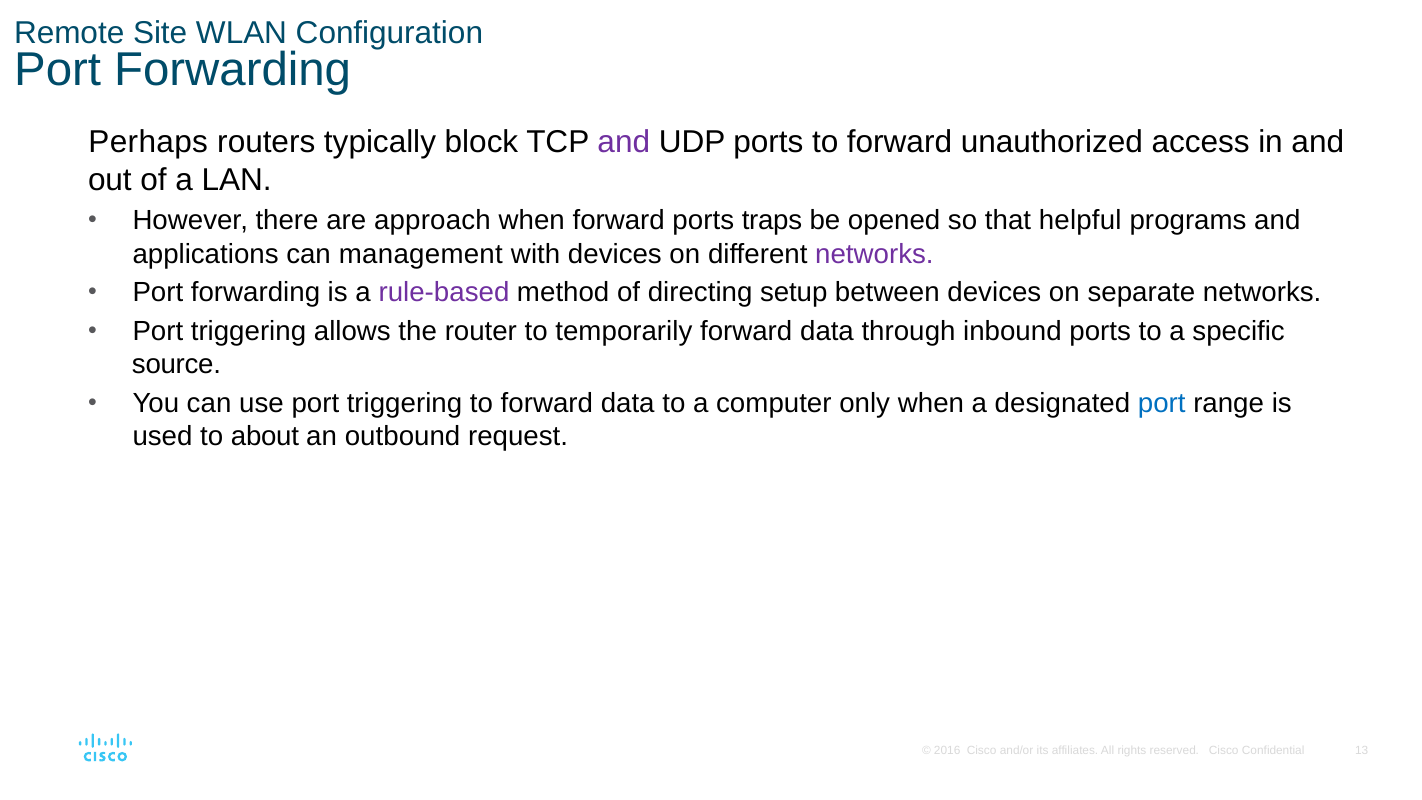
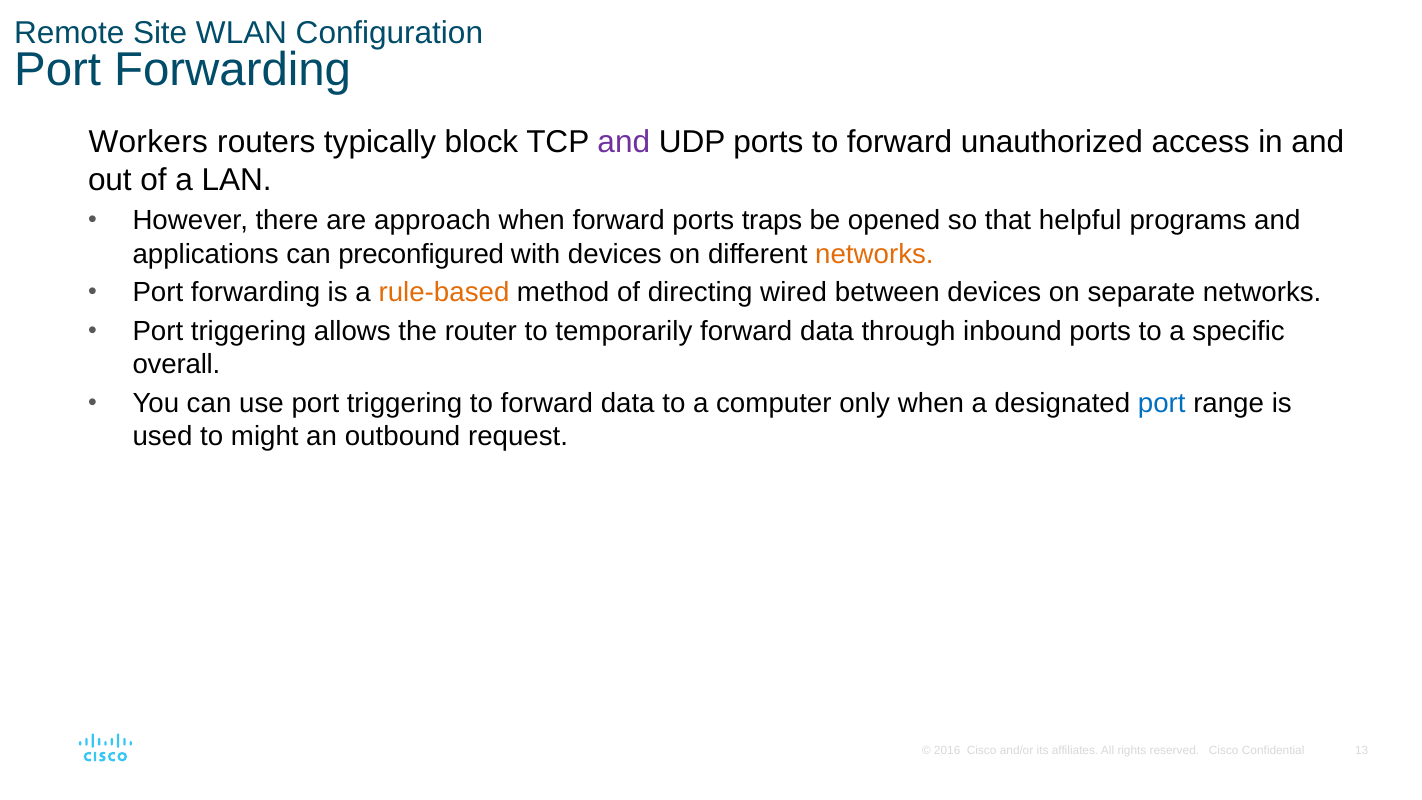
Perhaps: Perhaps -> Workers (148, 142)
management: management -> preconfigured (421, 254)
networks colour: purple -> orange (874, 254)
rule-based colour: purple -> orange (444, 293)
setup: setup -> wired (794, 293)
source: source -> overall (176, 365)
about: about -> might (265, 437)
